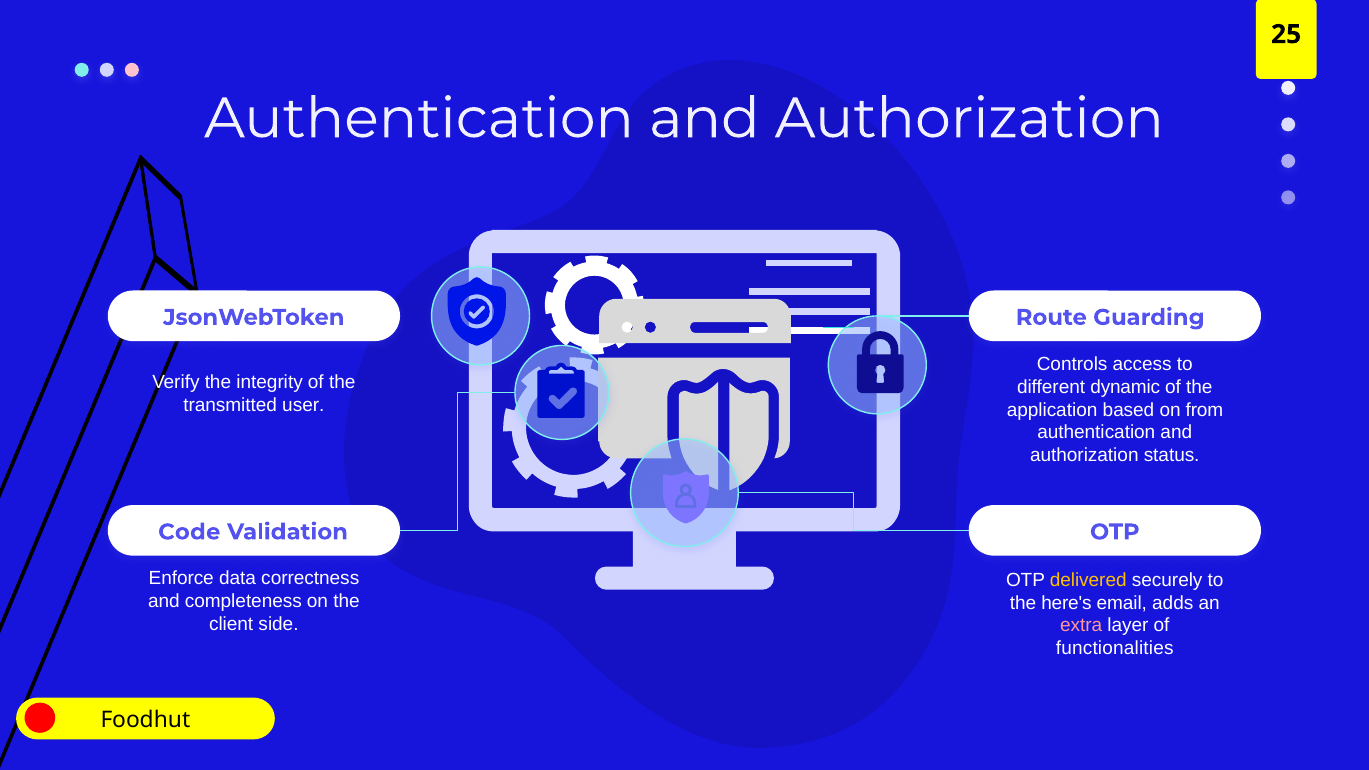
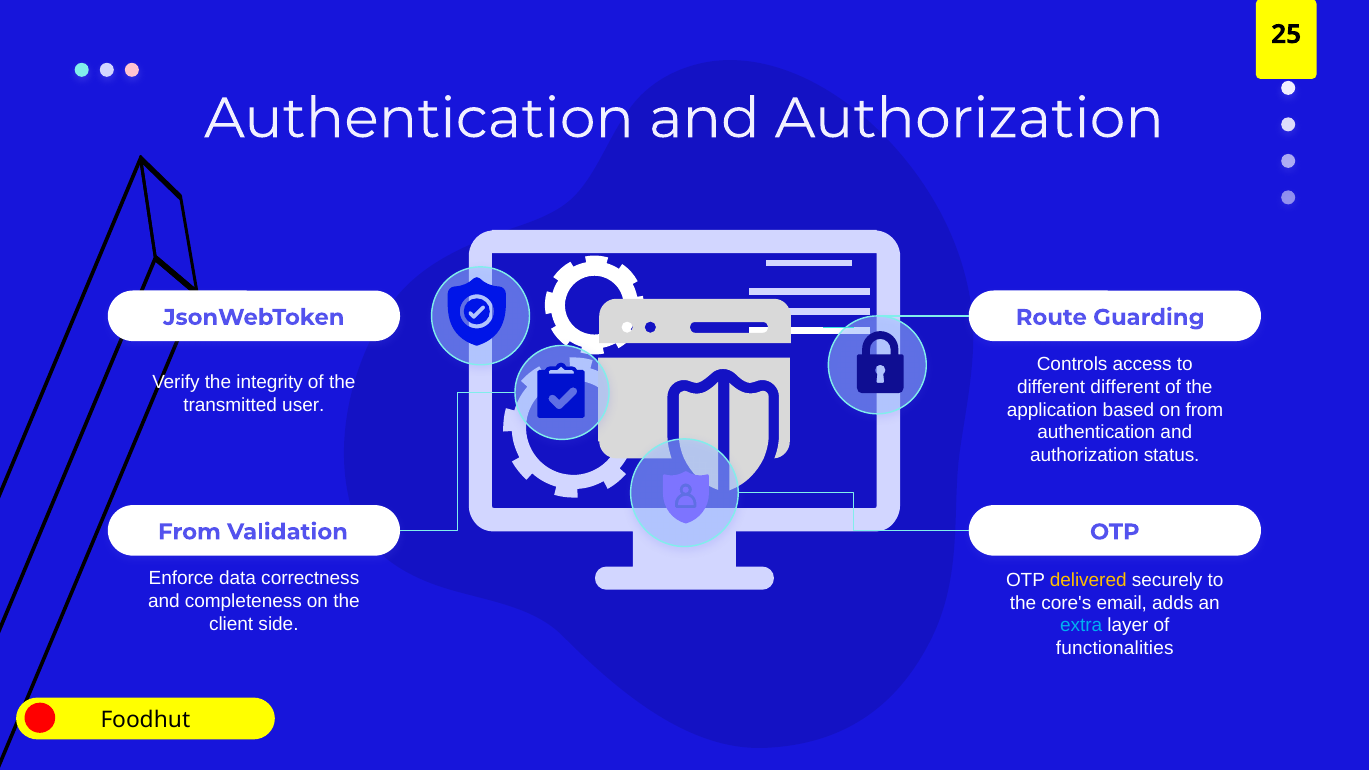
different dynamic: dynamic -> different (1125, 387)
Code: Code -> From (189, 532)
here's: here's -> core's (1066, 603)
extra colour: pink -> light blue (1081, 626)
